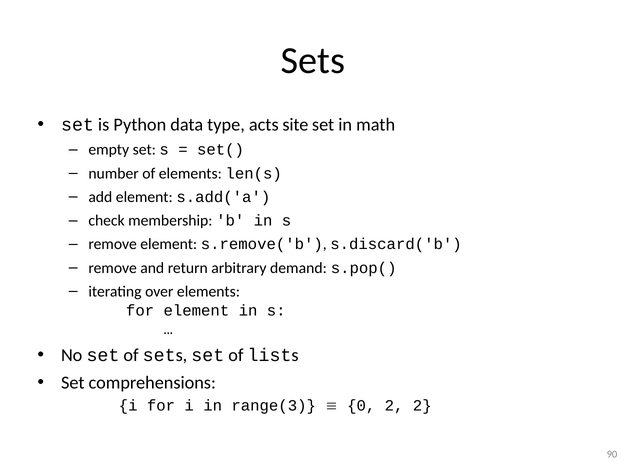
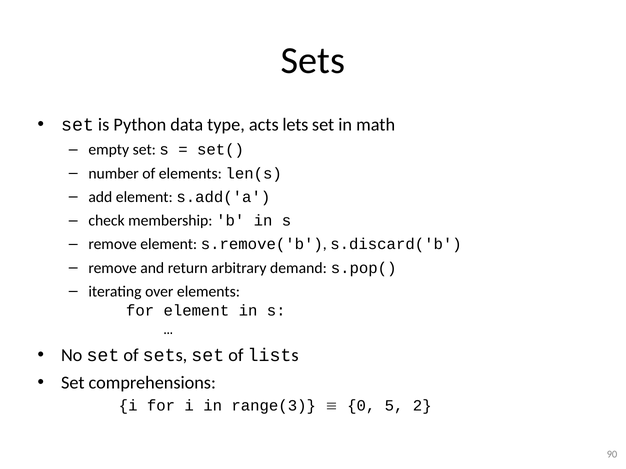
site: site -> lets (295, 125)
0 2: 2 -> 5 (394, 406)
